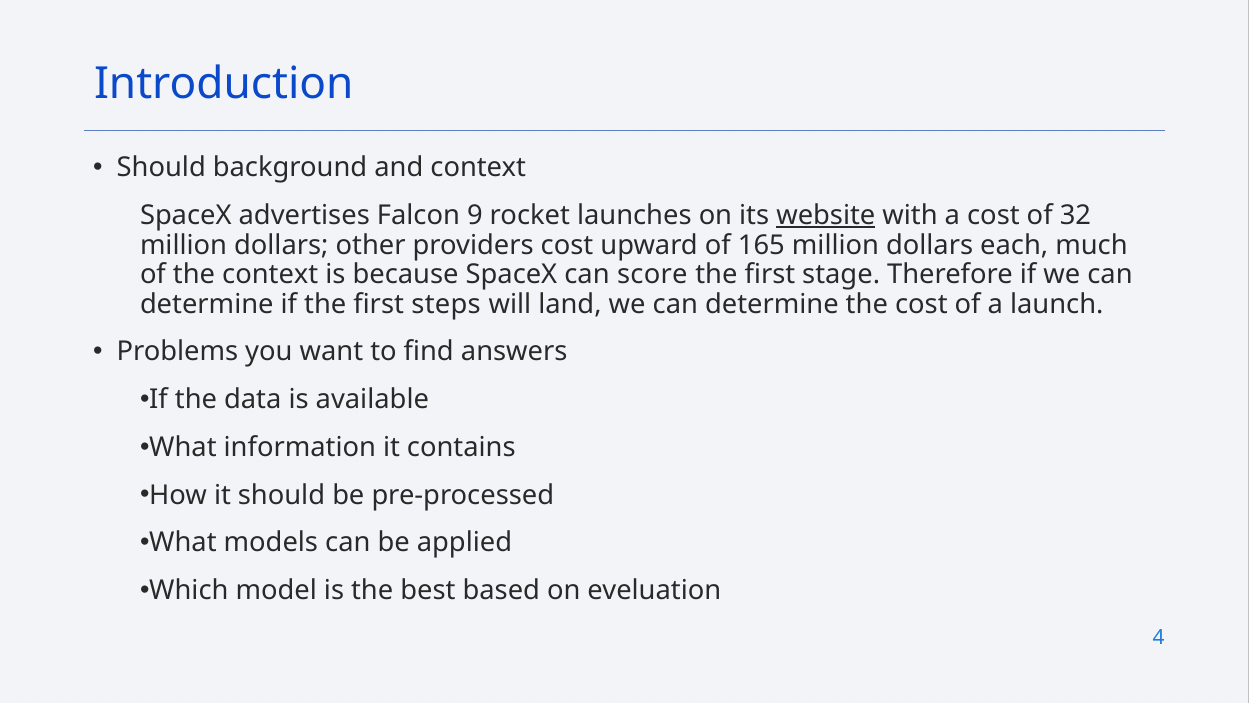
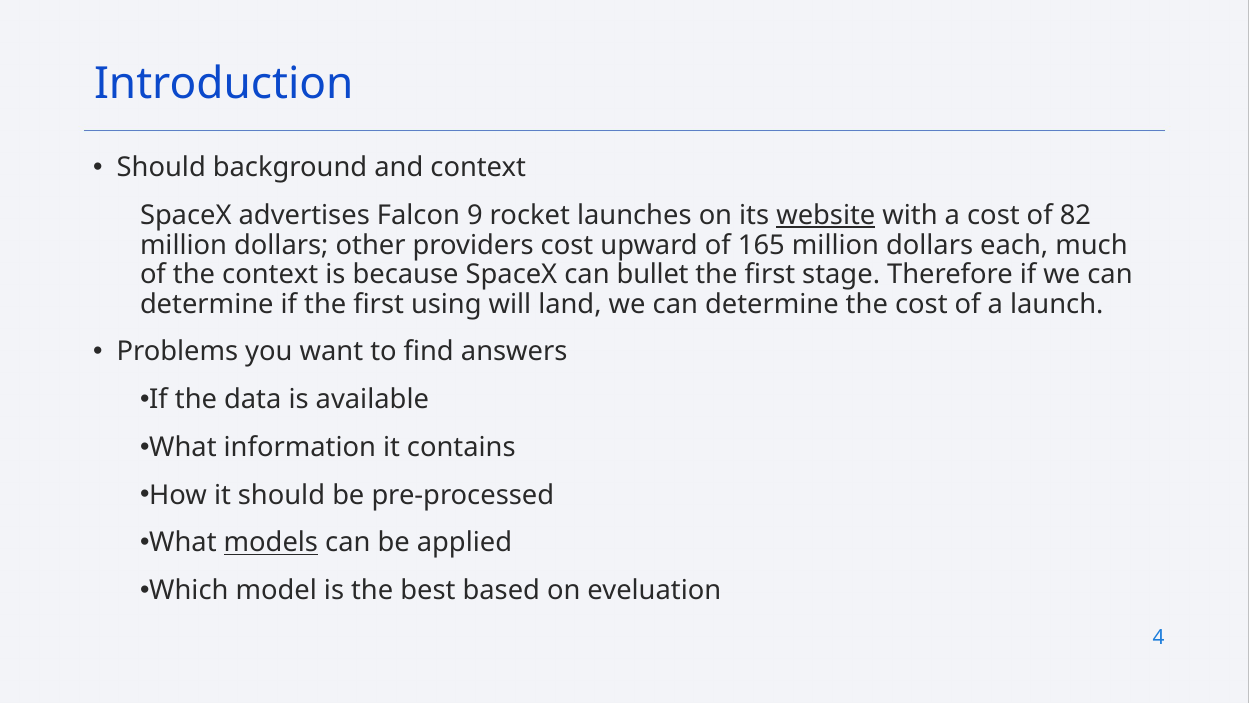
32: 32 -> 82 (1075, 215)
score: score -> bullet (653, 274)
steps: steps -> using (446, 304)
models underline: none -> present (271, 542)
